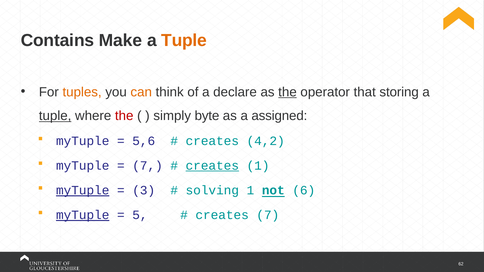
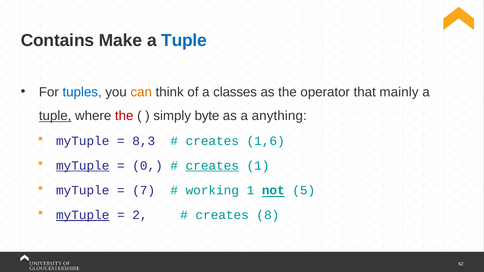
Tuple colour: orange -> blue (184, 41)
tuples colour: orange -> blue (82, 92)
declare: declare -> classes (235, 92)
the underline: present -> none (287, 92)
storing: storing -> mainly (399, 92)
assigned: assigned -> anything (279, 116)
5,6: 5,6 -> 8,3 (144, 141)
4,2: 4,2 -> 1,6 (266, 141)
myTuple underline: none -> present (83, 166)
7: 7 -> 0 (148, 166)
myTuple underline: present -> none (83, 191)
3: 3 -> 7 (144, 191)
solving: solving -> working (212, 191)
6: 6 -> 5 (304, 191)
5: 5 -> 2 (140, 215)
creates 7: 7 -> 8 (268, 215)
